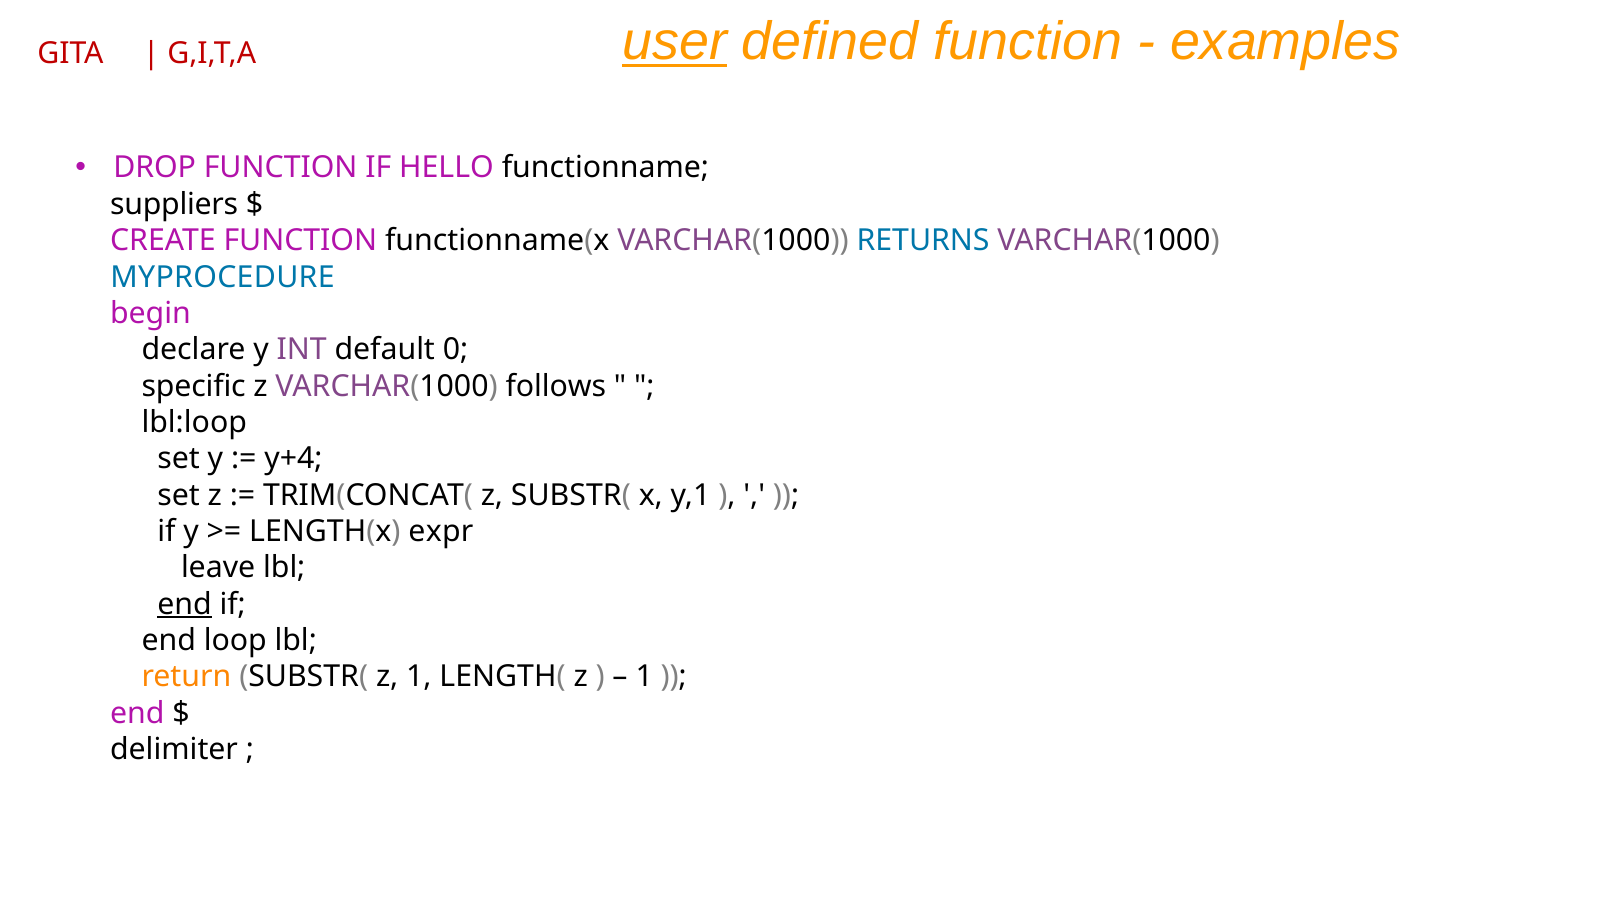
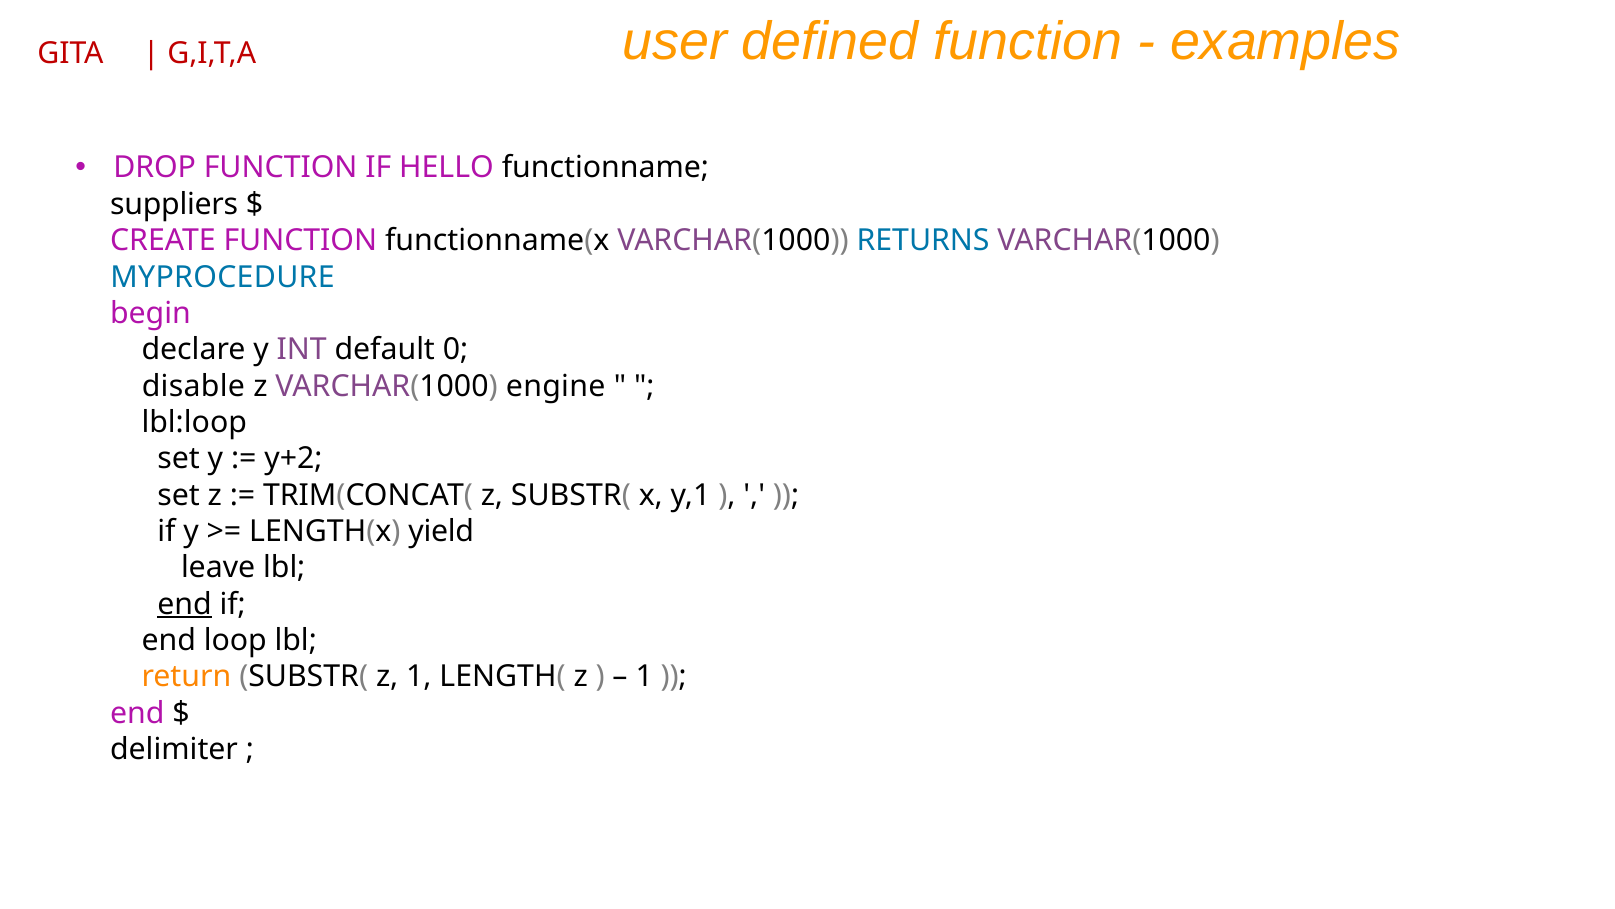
user underline: present -> none (675, 42)
specific: specific -> disable (193, 386)
follows: follows -> engine (556, 386)
y+4: y+4 -> y+2 (293, 459)
expr: expr -> yield (441, 531)
